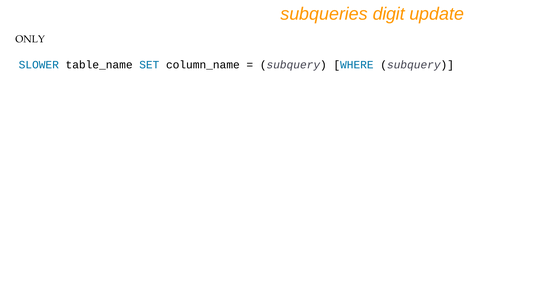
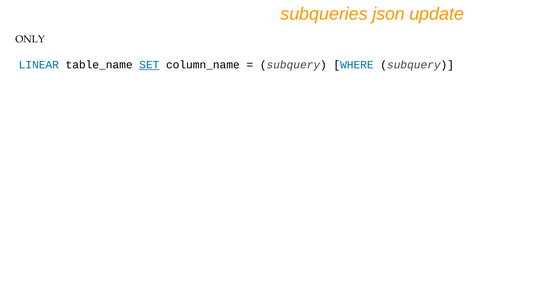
digit: digit -> json (389, 14)
SLOWER: SLOWER -> LINEAR (39, 65)
SET underline: none -> present (149, 65)
